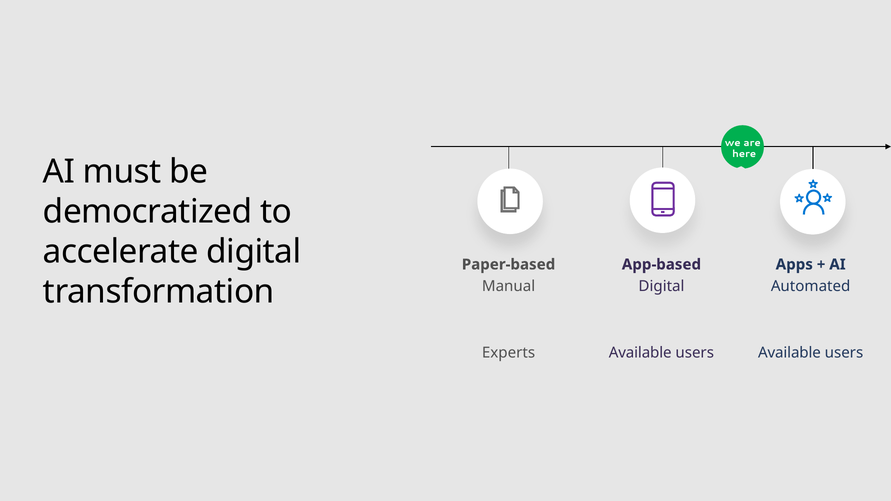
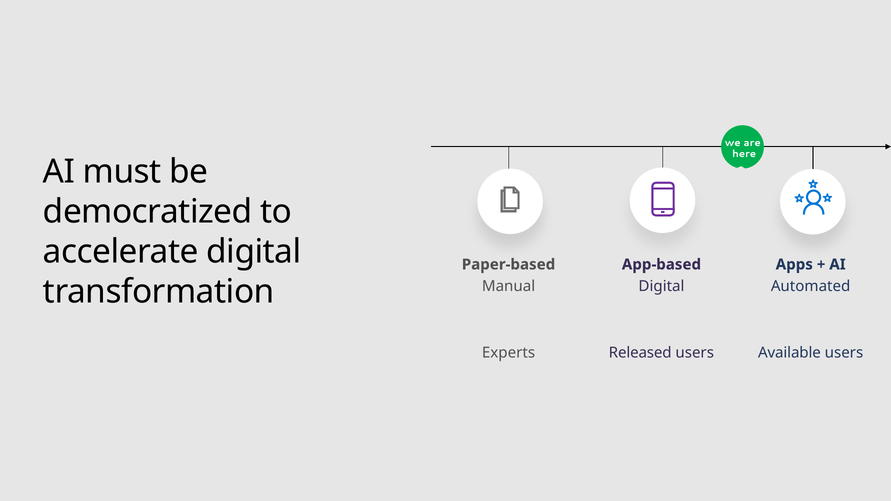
Available: Available -> Released (640, 353)
